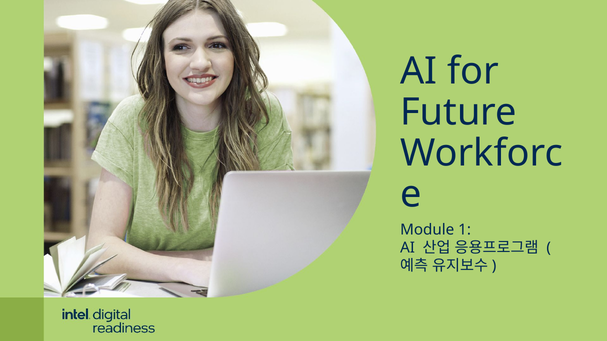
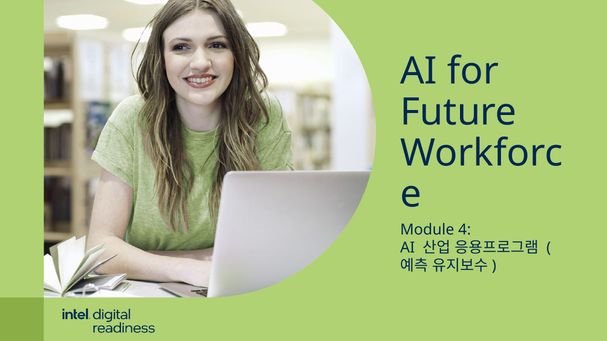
1: 1 -> 4 (465, 230)
